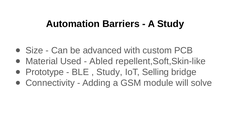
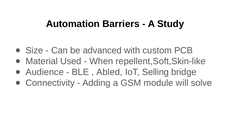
Abled: Abled -> When (101, 61)
Prototype: Prototype -> Audience (45, 72)
Study: Study -> Abled (109, 72)
